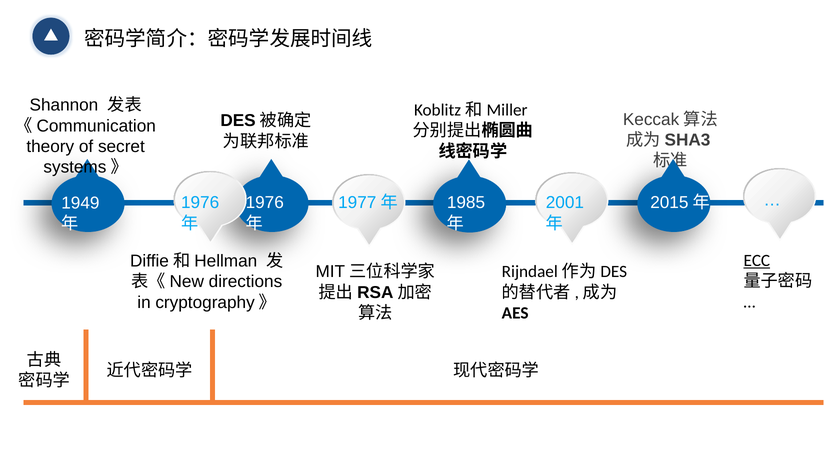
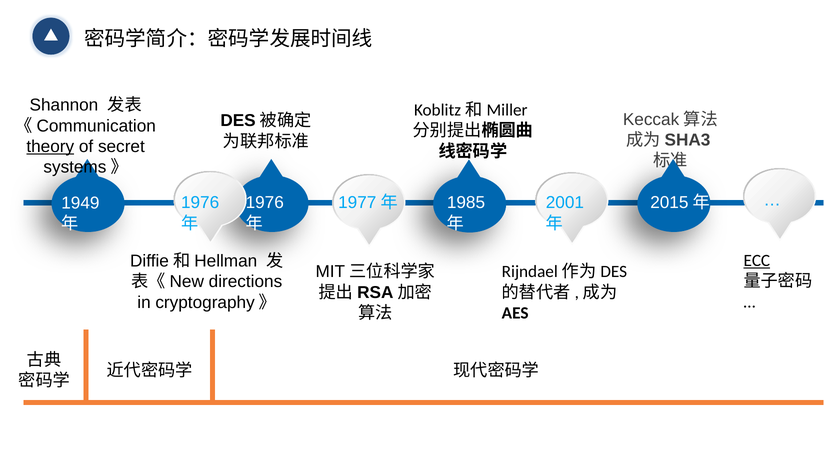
theory underline: none -> present (50, 146)
